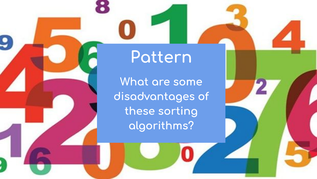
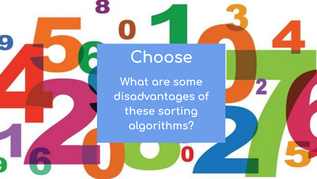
Pattern: Pattern -> Choose (161, 57)
